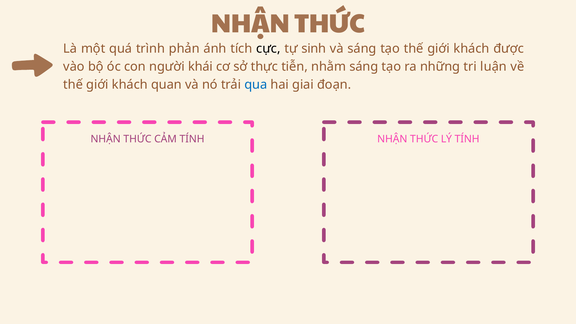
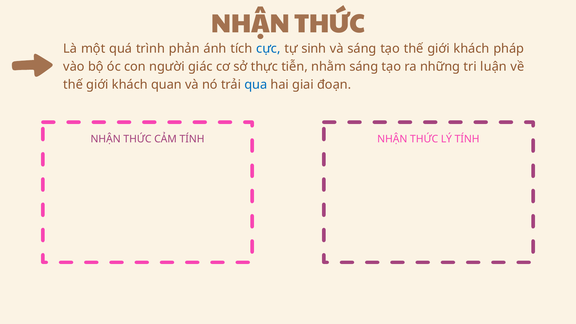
cực colour: black -> blue (268, 49)
được: được -> pháp (509, 49)
khái: khái -> giác (200, 67)
